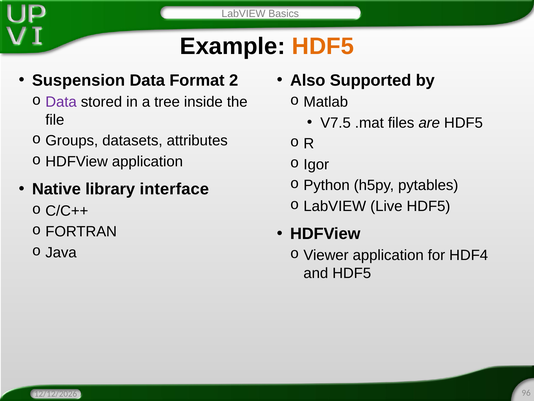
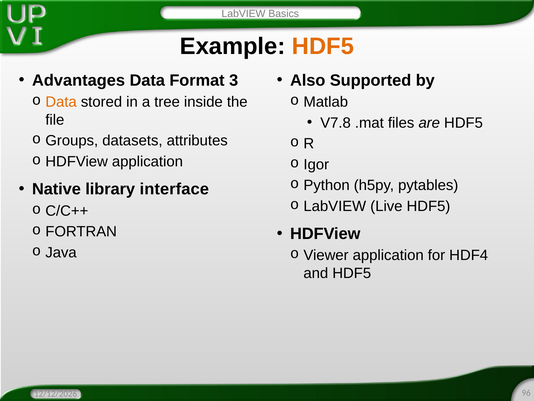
Suspension: Suspension -> Advantages (79, 80)
2: 2 -> 3 (234, 80)
Data colour: purple -> orange (61, 102)
V7.5: V7.5 -> V7.8 (336, 123)
